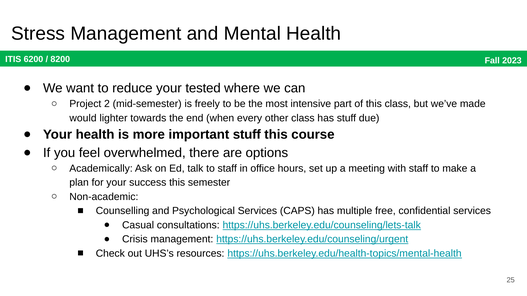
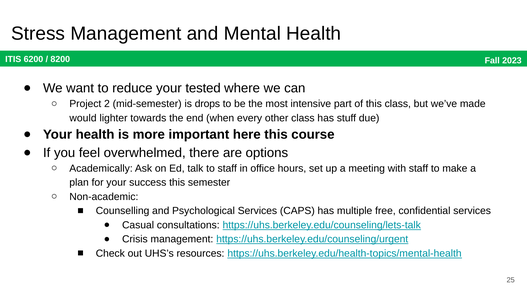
freely: freely -> drops (207, 104)
important stuff: stuff -> here (247, 135)
